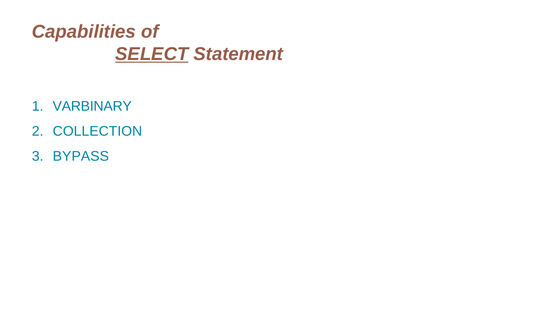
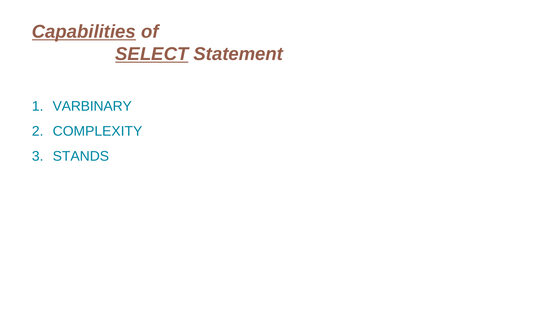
Capabilities underline: none -> present (84, 32)
COLLECTION: COLLECTION -> COMPLEXITY (97, 131)
BYPASS: BYPASS -> STANDS (81, 156)
